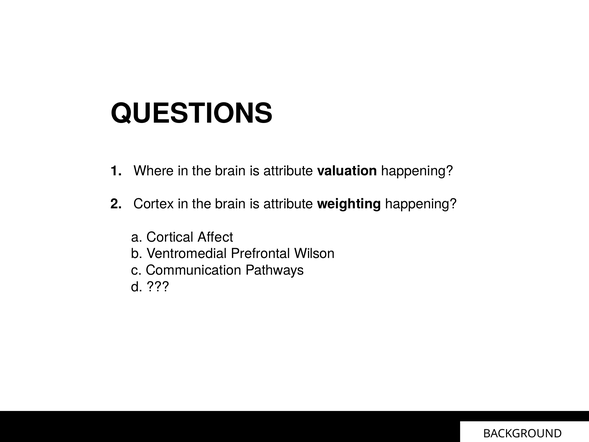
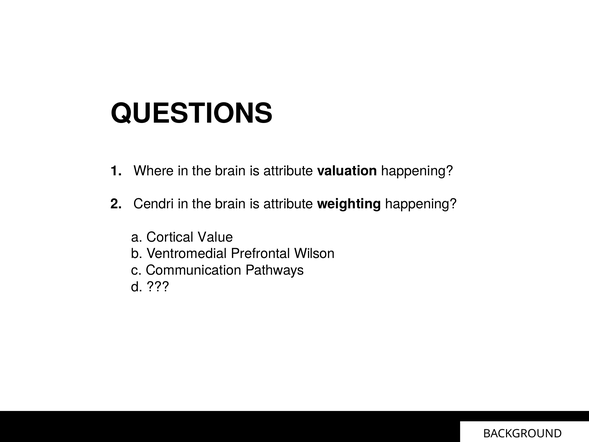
Cortex: Cortex -> Cendri (154, 204)
Affect: Affect -> Value (215, 237)
